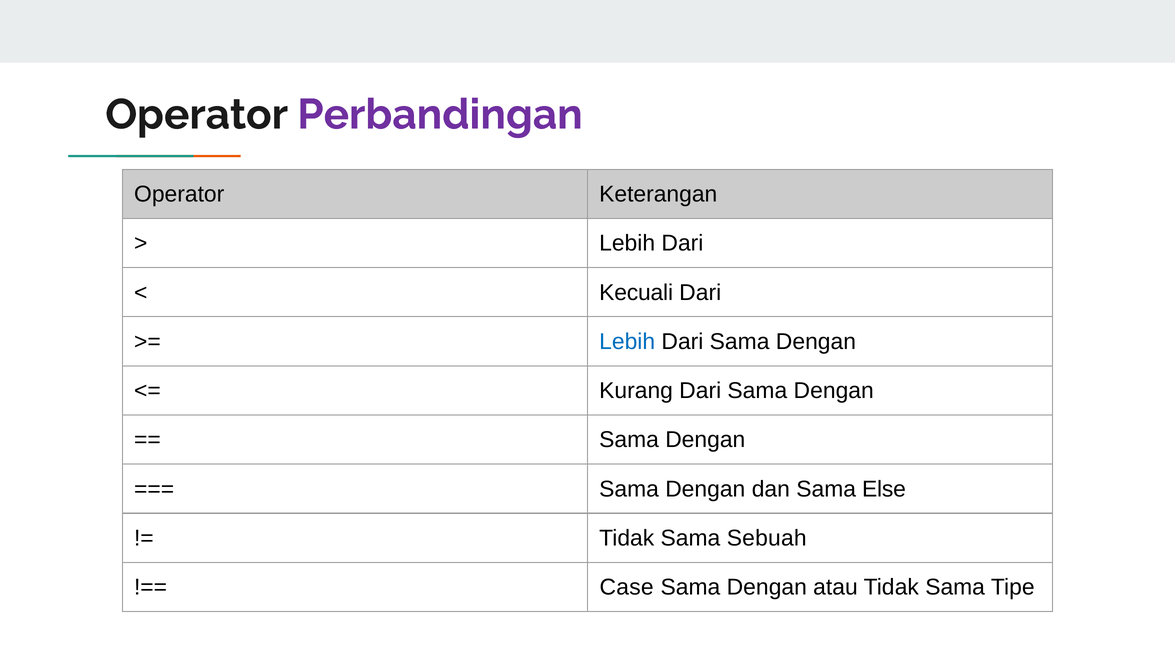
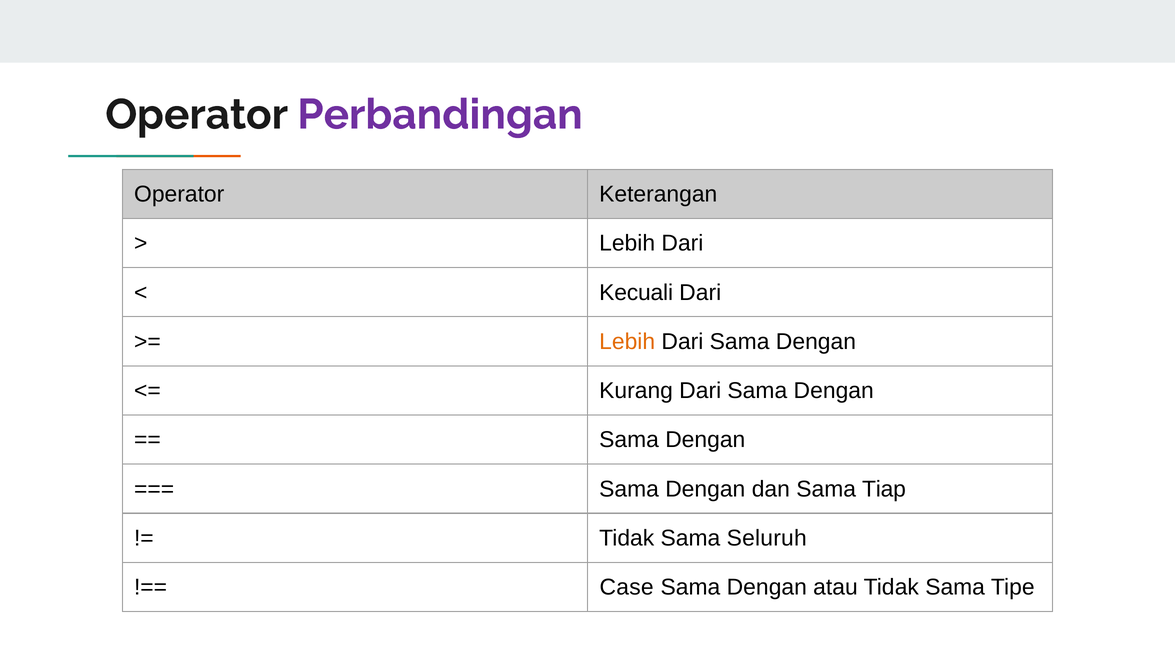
Lebih colour: blue -> orange (627, 342)
Else: Else -> Tiap (884, 489)
Sebuah: Sebuah -> Seluruh (767, 538)
